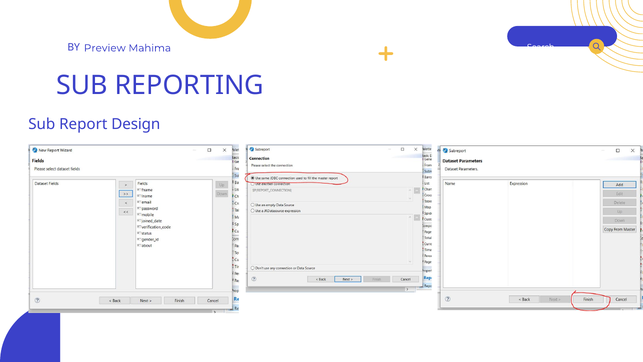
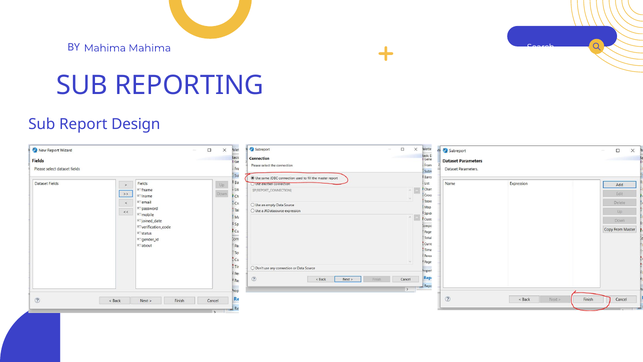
BY Preview: Preview -> Mahima (105, 48)
